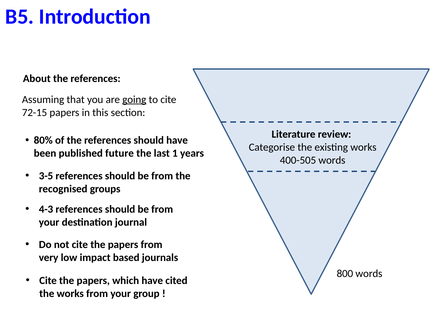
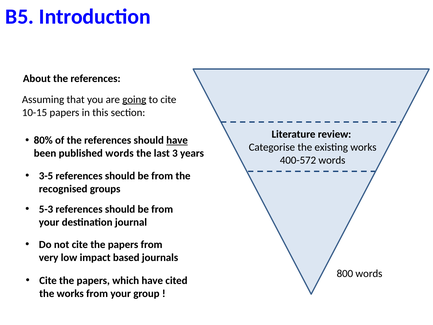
72-15: 72-15 -> 10-15 (35, 112)
have underline: none -> present (177, 140)
published future: future -> words (120, 153)
1: 1 -> 3 (175, 153)
400-505: 400-505 -> 400-572 (298, 160)
4-3: 4-3 -> 5-3 (46, 209)
